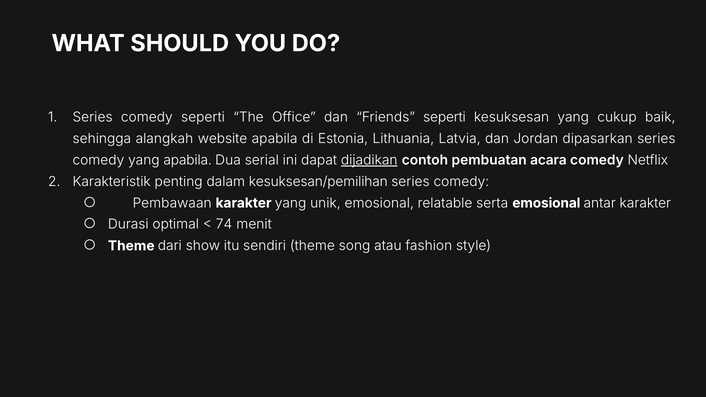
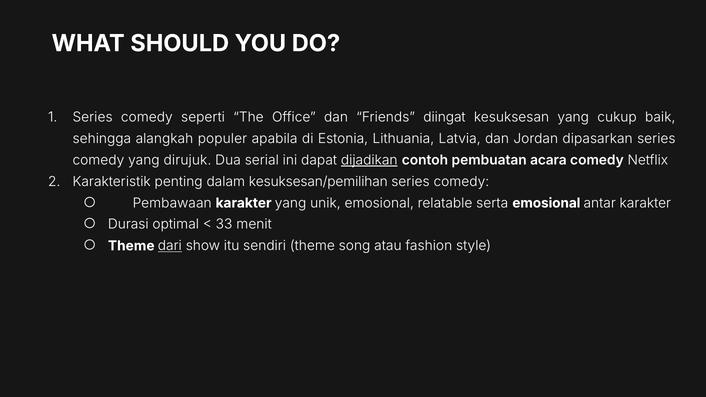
Friends seperti: seperti -> diingat (444, 117)
website: website -> populer (222, 139)
yang apabila: apabila -> dirujuk (187, 160)
74: 74 -> 33 (224, 225)
dari underline: none -> present (170, 246)
